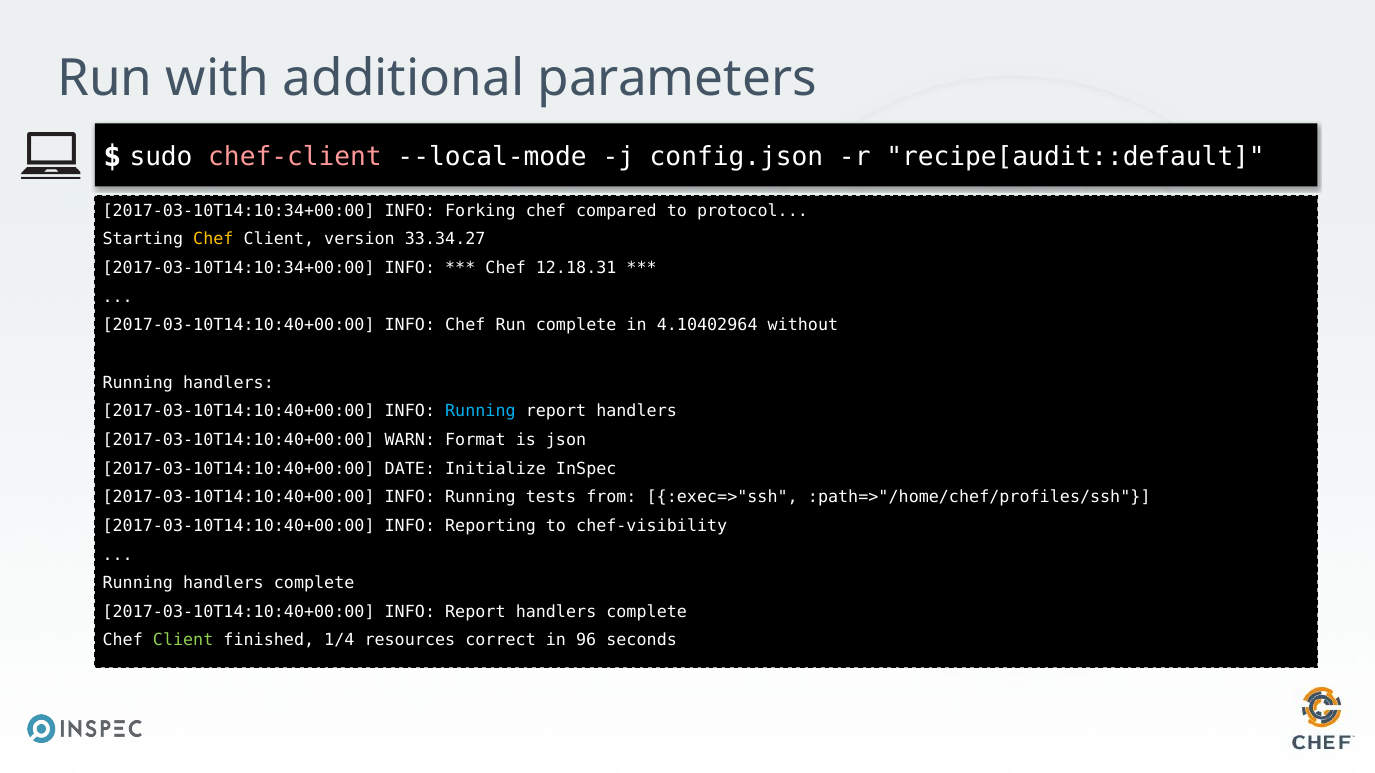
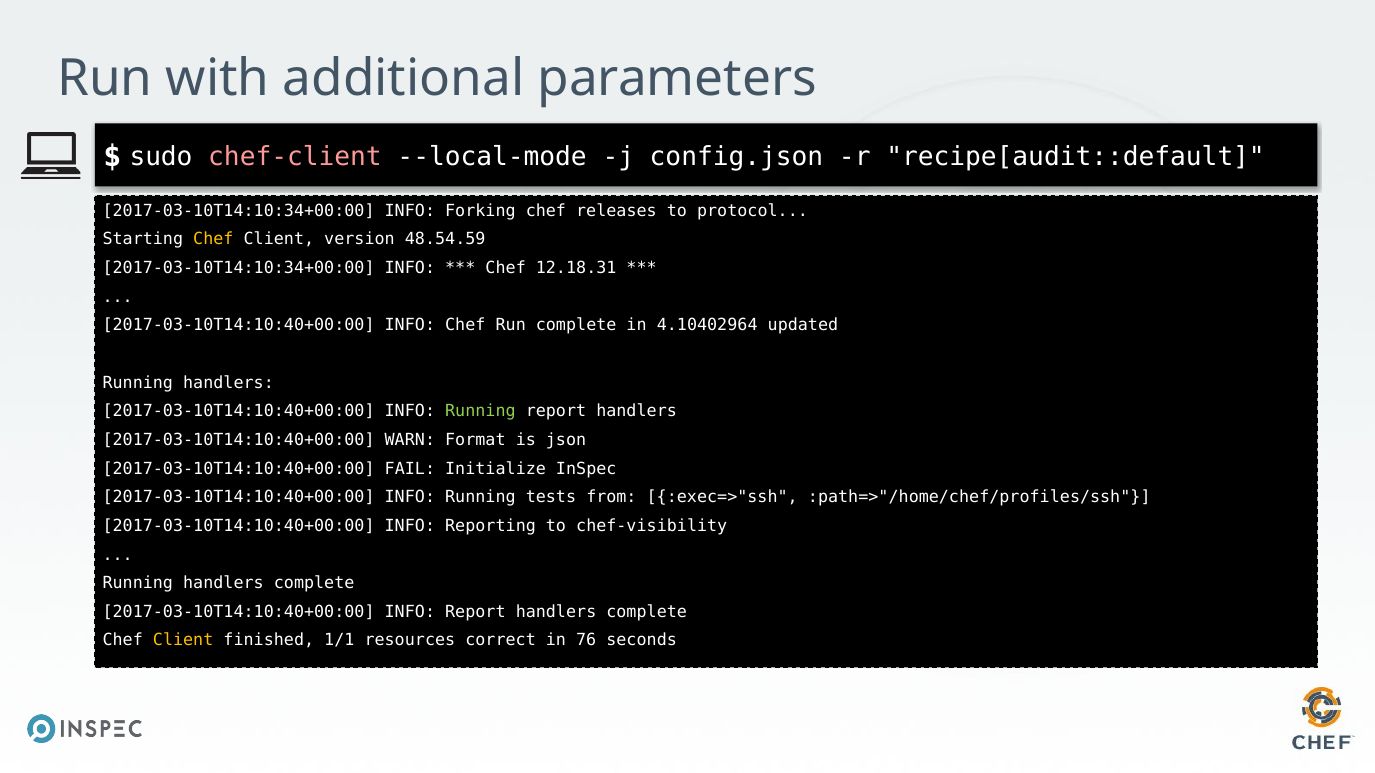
compared: compared -> releases (616, 211)
33.34.27: 33.34.27 -> 48.54.59 (445, 240)
without: without -> updated (803, 326)
Running colour: light blue -> light green (480, 412)
DATE: DATE -> FAIL (410, 469)
Client colour: light green -> yellow (183, 641)
1/4: 1/4 -> 1/1 (339, 641)
96: 96 -> 76 (586, 641)
